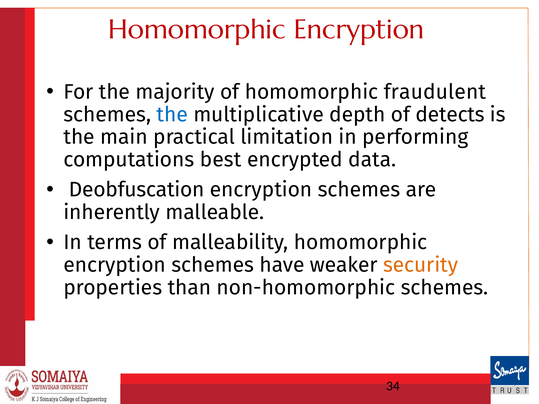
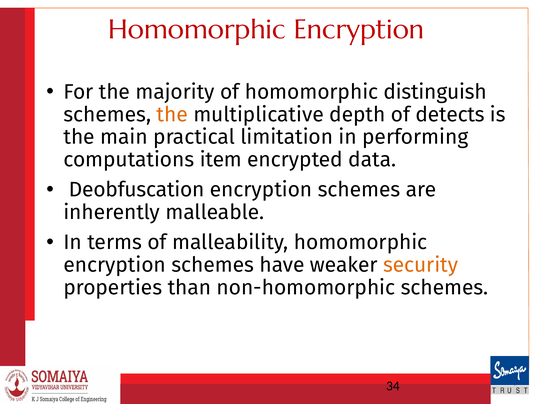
fraudulent: fraudulent -> distinguish (435, 92)
the colour: blue -> orange (172, 115)
best: best -> item (221, 160)
